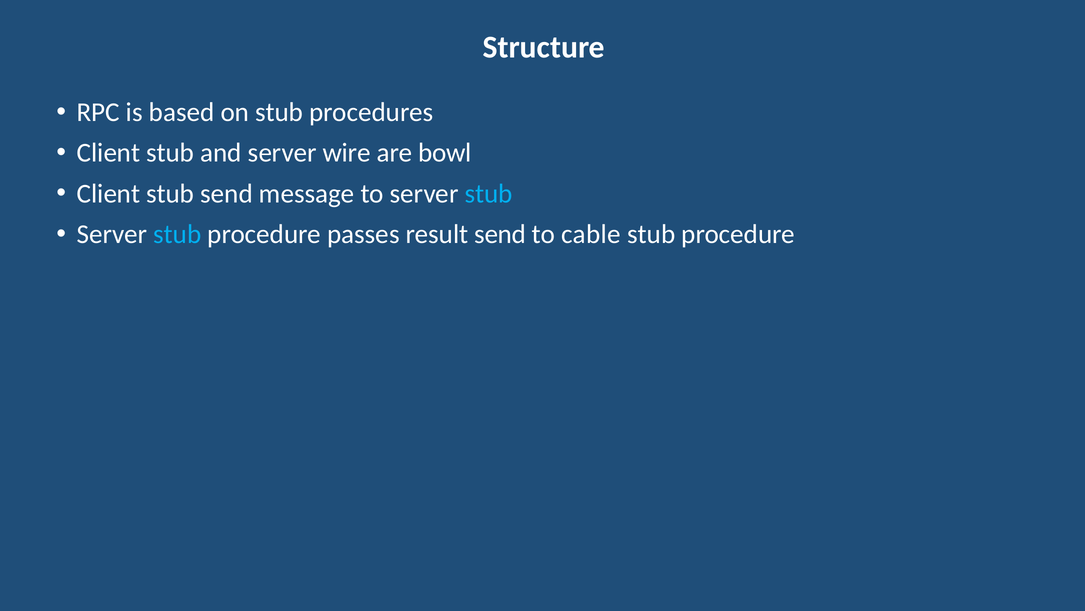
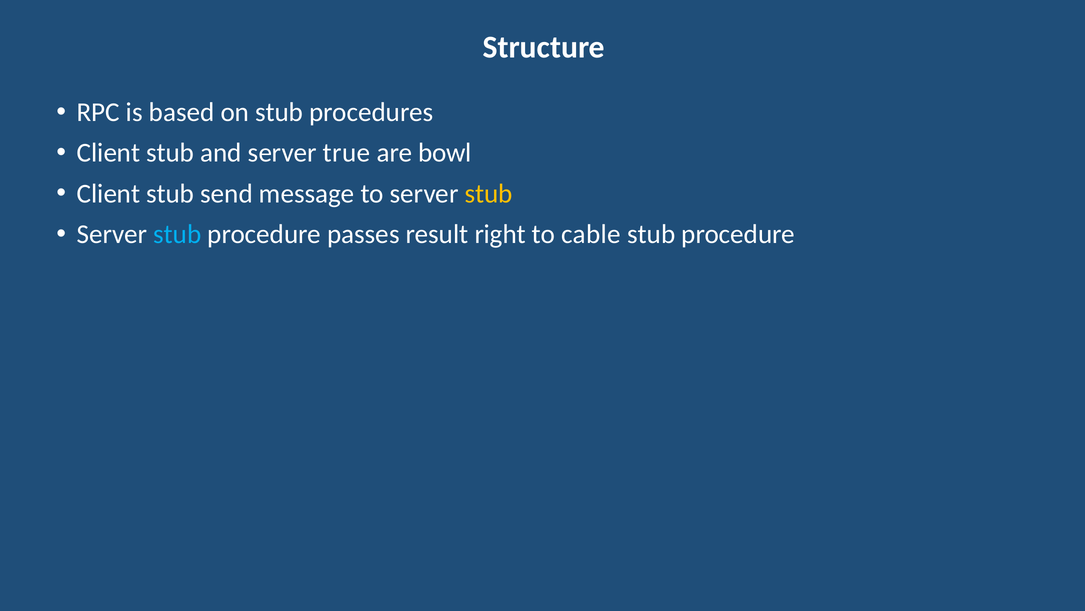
wire: wire -> true (347, 153)
stub colour: light blue -> yellow (489, 193)
result send: send -> right (500, 234)
